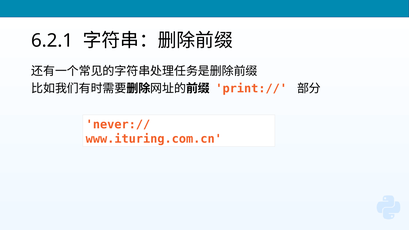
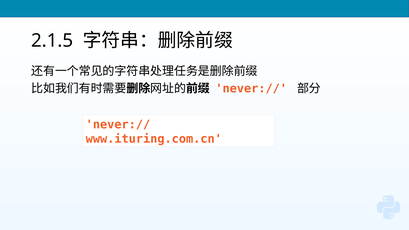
6.2.1: 6.2.1 -> 2.1.5 (52, 41)
print://: print:// -> never:// (251, 88)
